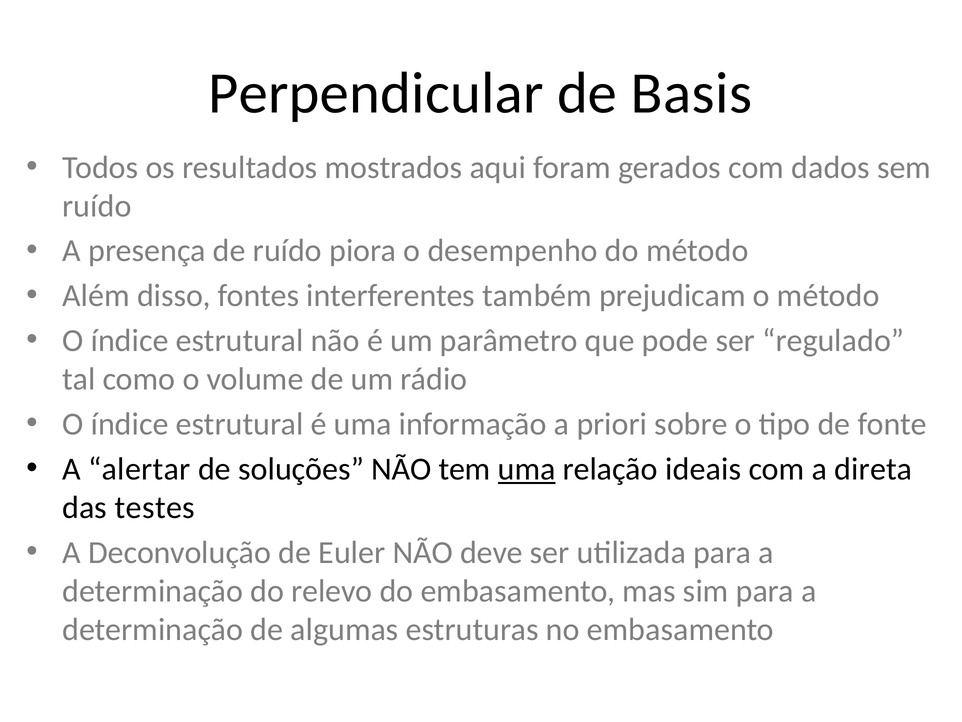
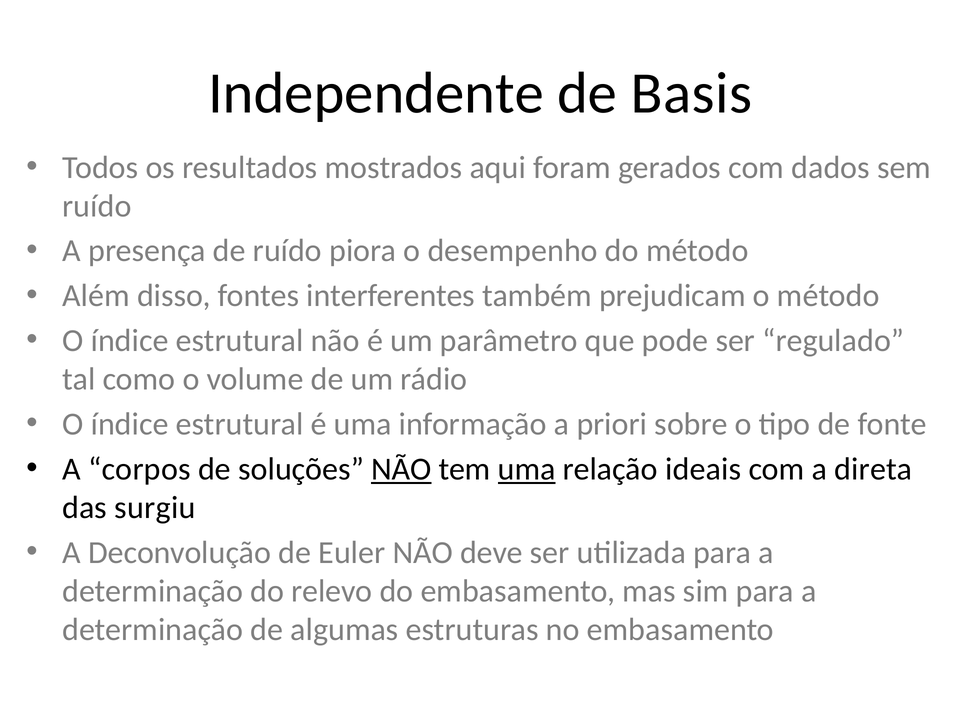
Perpendicular: Perpendicular -> Independente (376, 93)
alertar: alertar -> corpos (139, 469)
NÃO underline: none -> present (401, 469)
testes: testes -> surgiu (155, 507)
